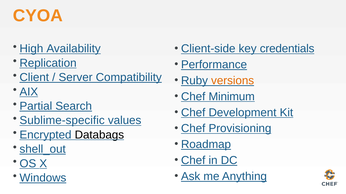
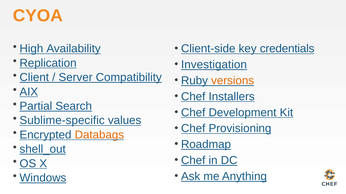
Performance: Performance -> Investigation (214, 65)
Minimum: Minimum -> Installers (232, 97)
Databags colour: black -> orange (99, 135)
